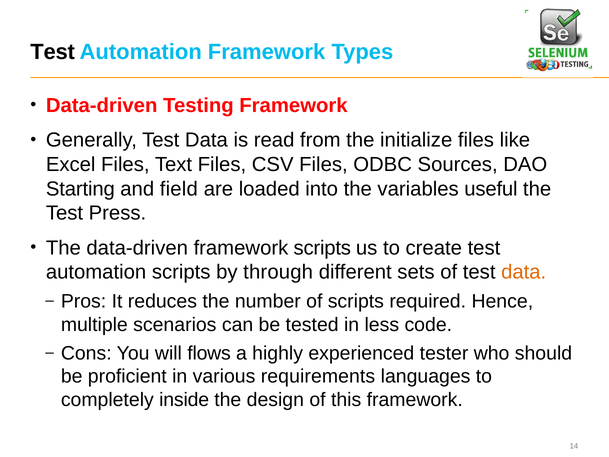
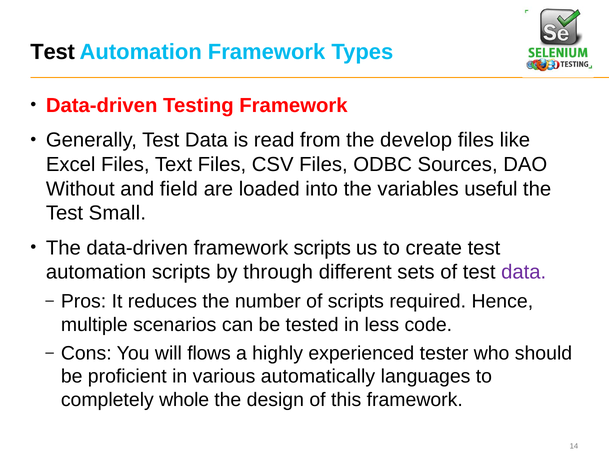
initialize: initialize -> develop (416, 140)
Starting: Starting -> Without (80, 189)
Press: Press -> Small (117, 213)
data colour: orange -> purple (524, 272)
requirements: requirements -> automatically (318, 376)
inside: inside -> whole (184, 400)
